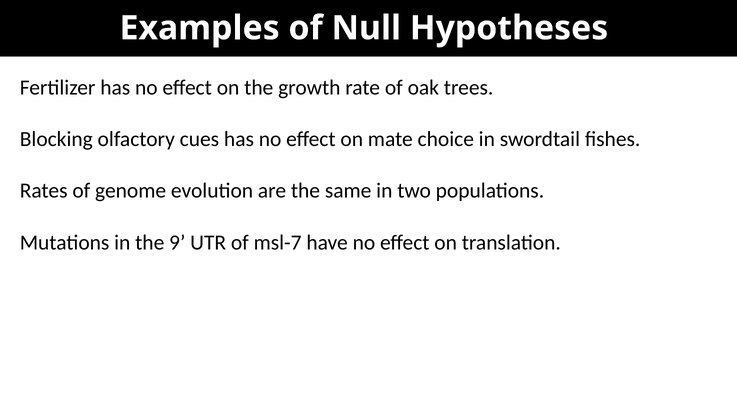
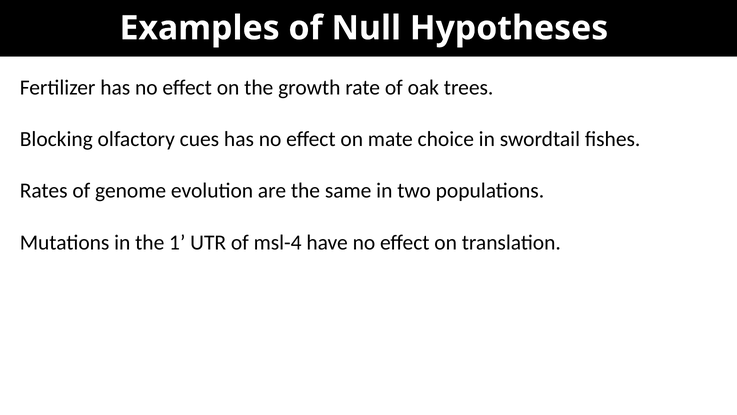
9: 9 -> 1 (177, 242)
msl-7: msl-7 -> msl-4 (278, 242)
